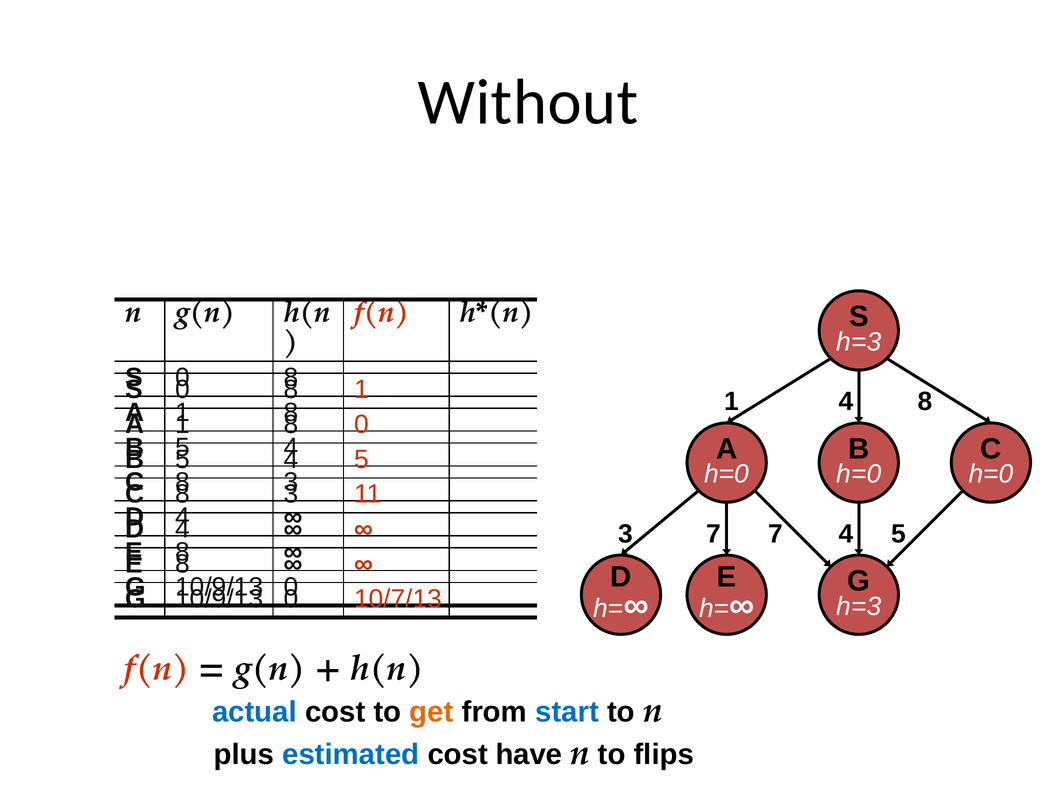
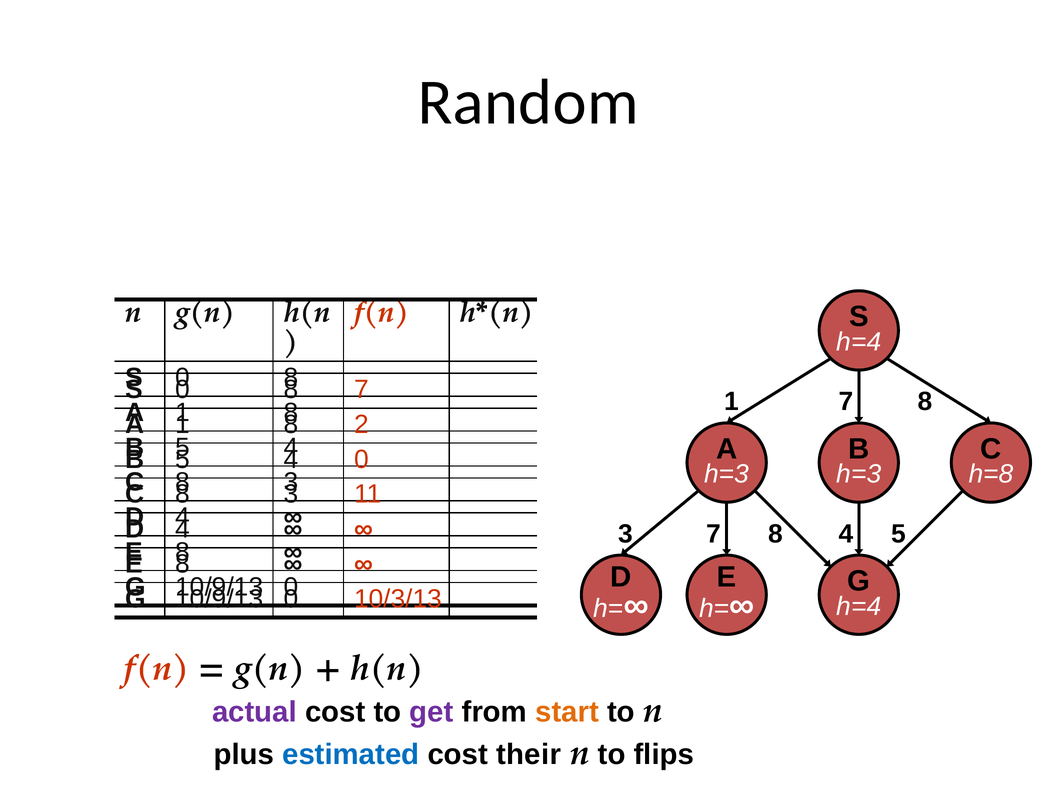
Without: Without -> Random (528, 102)
h=3: h=3 -> h=4 (859, 342)
1: 1 -> 7 (361, 389)
1 4: 4 -> 7 (846, 402)
0: 0 -> 2 (361, 424)
5: 5 -> 0 (361, 459)
h=0: h=0 -> h=3 (727, 474)
h=0: h=0 -> h=3 (859, 474)
h=0: h=0 -> h=8 (991, 474)
3 7: 7 -> 8 (775, 534)
10/7/13: 10/7/13 -> 10/3/13 (398, 599)
h=3: h=3 -> h=4 (859, 606)
actual colour: blue -> purple (254, 712)
get colour: orange -> purple (431, 712)
start colour: blue -> orange (567, 712)
have: have -> their (529, 754)
